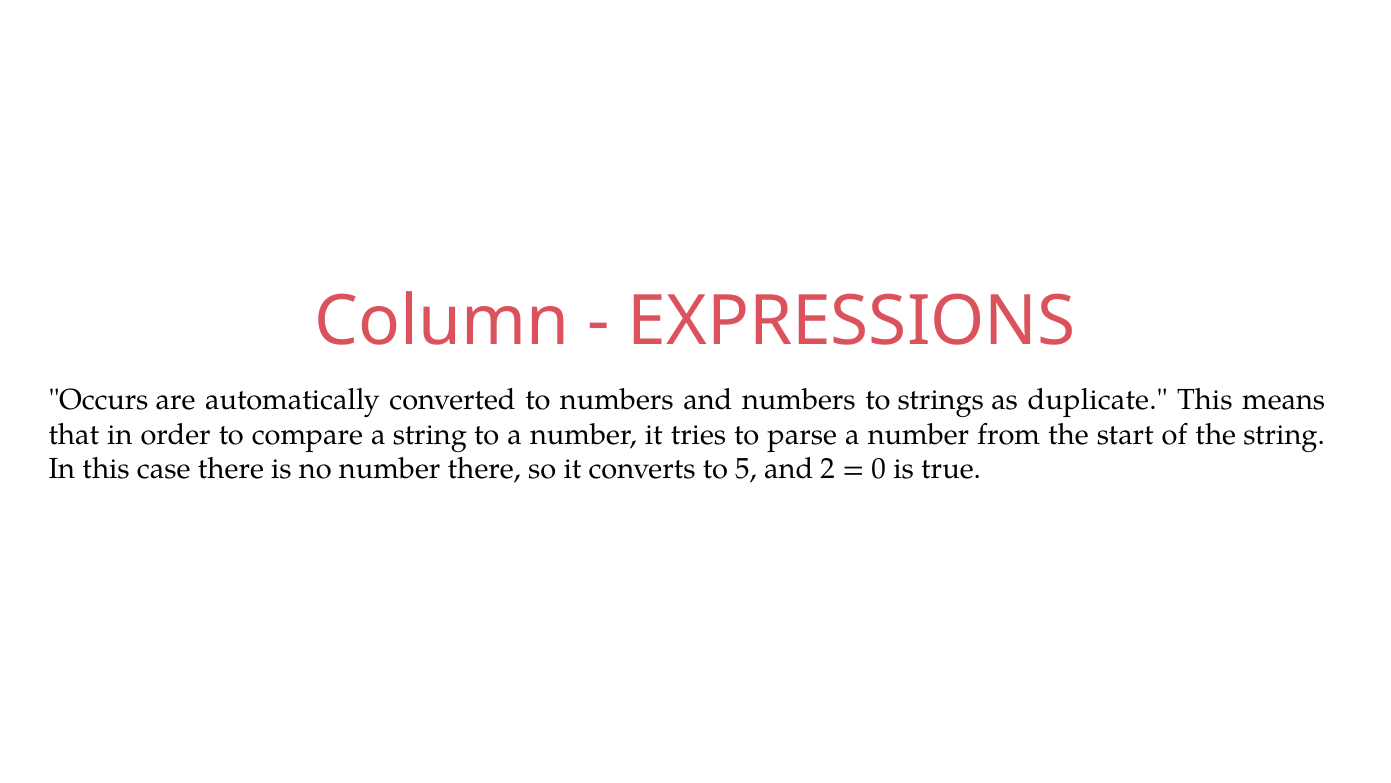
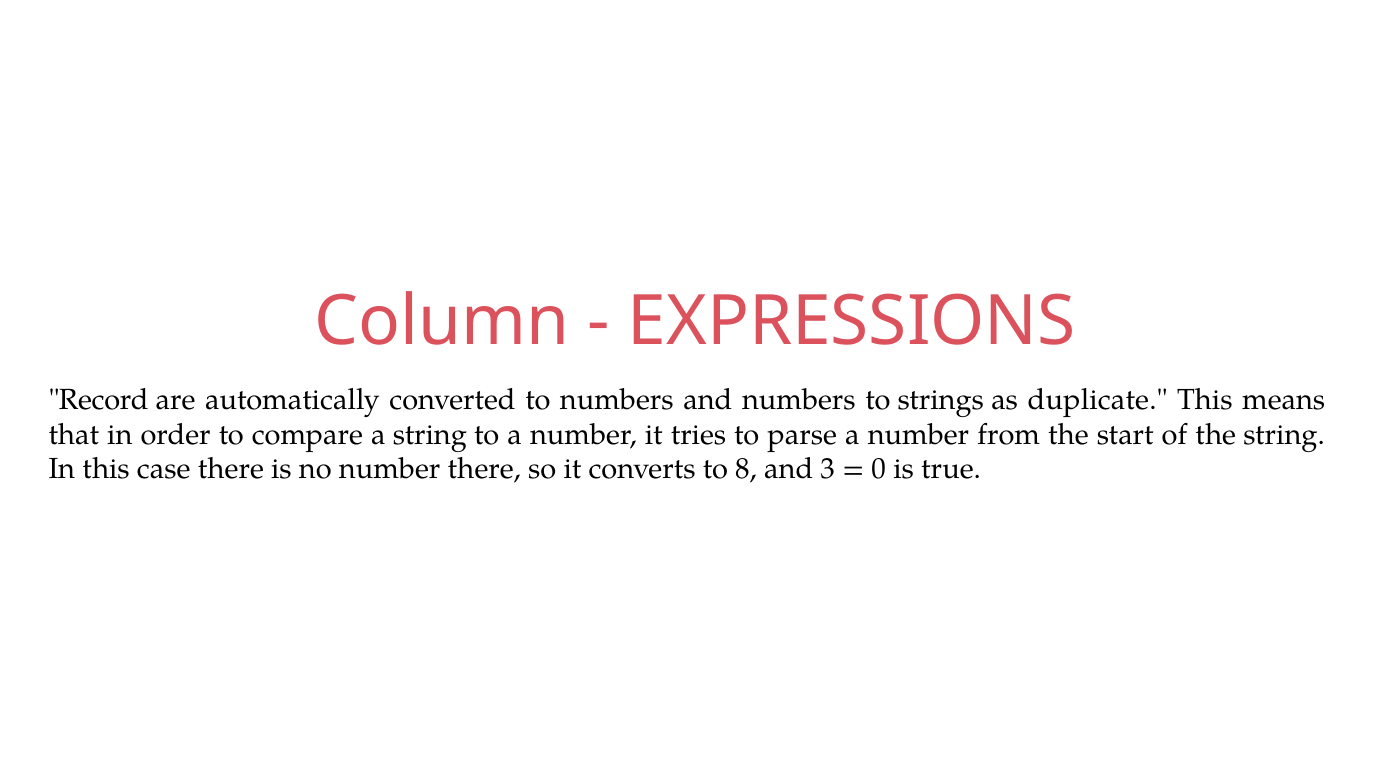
Occurs: Occurs -> Record (99, 399)
5: 5 -> 8 (746, 469)
2: 2 -> 3 (828, 469)
